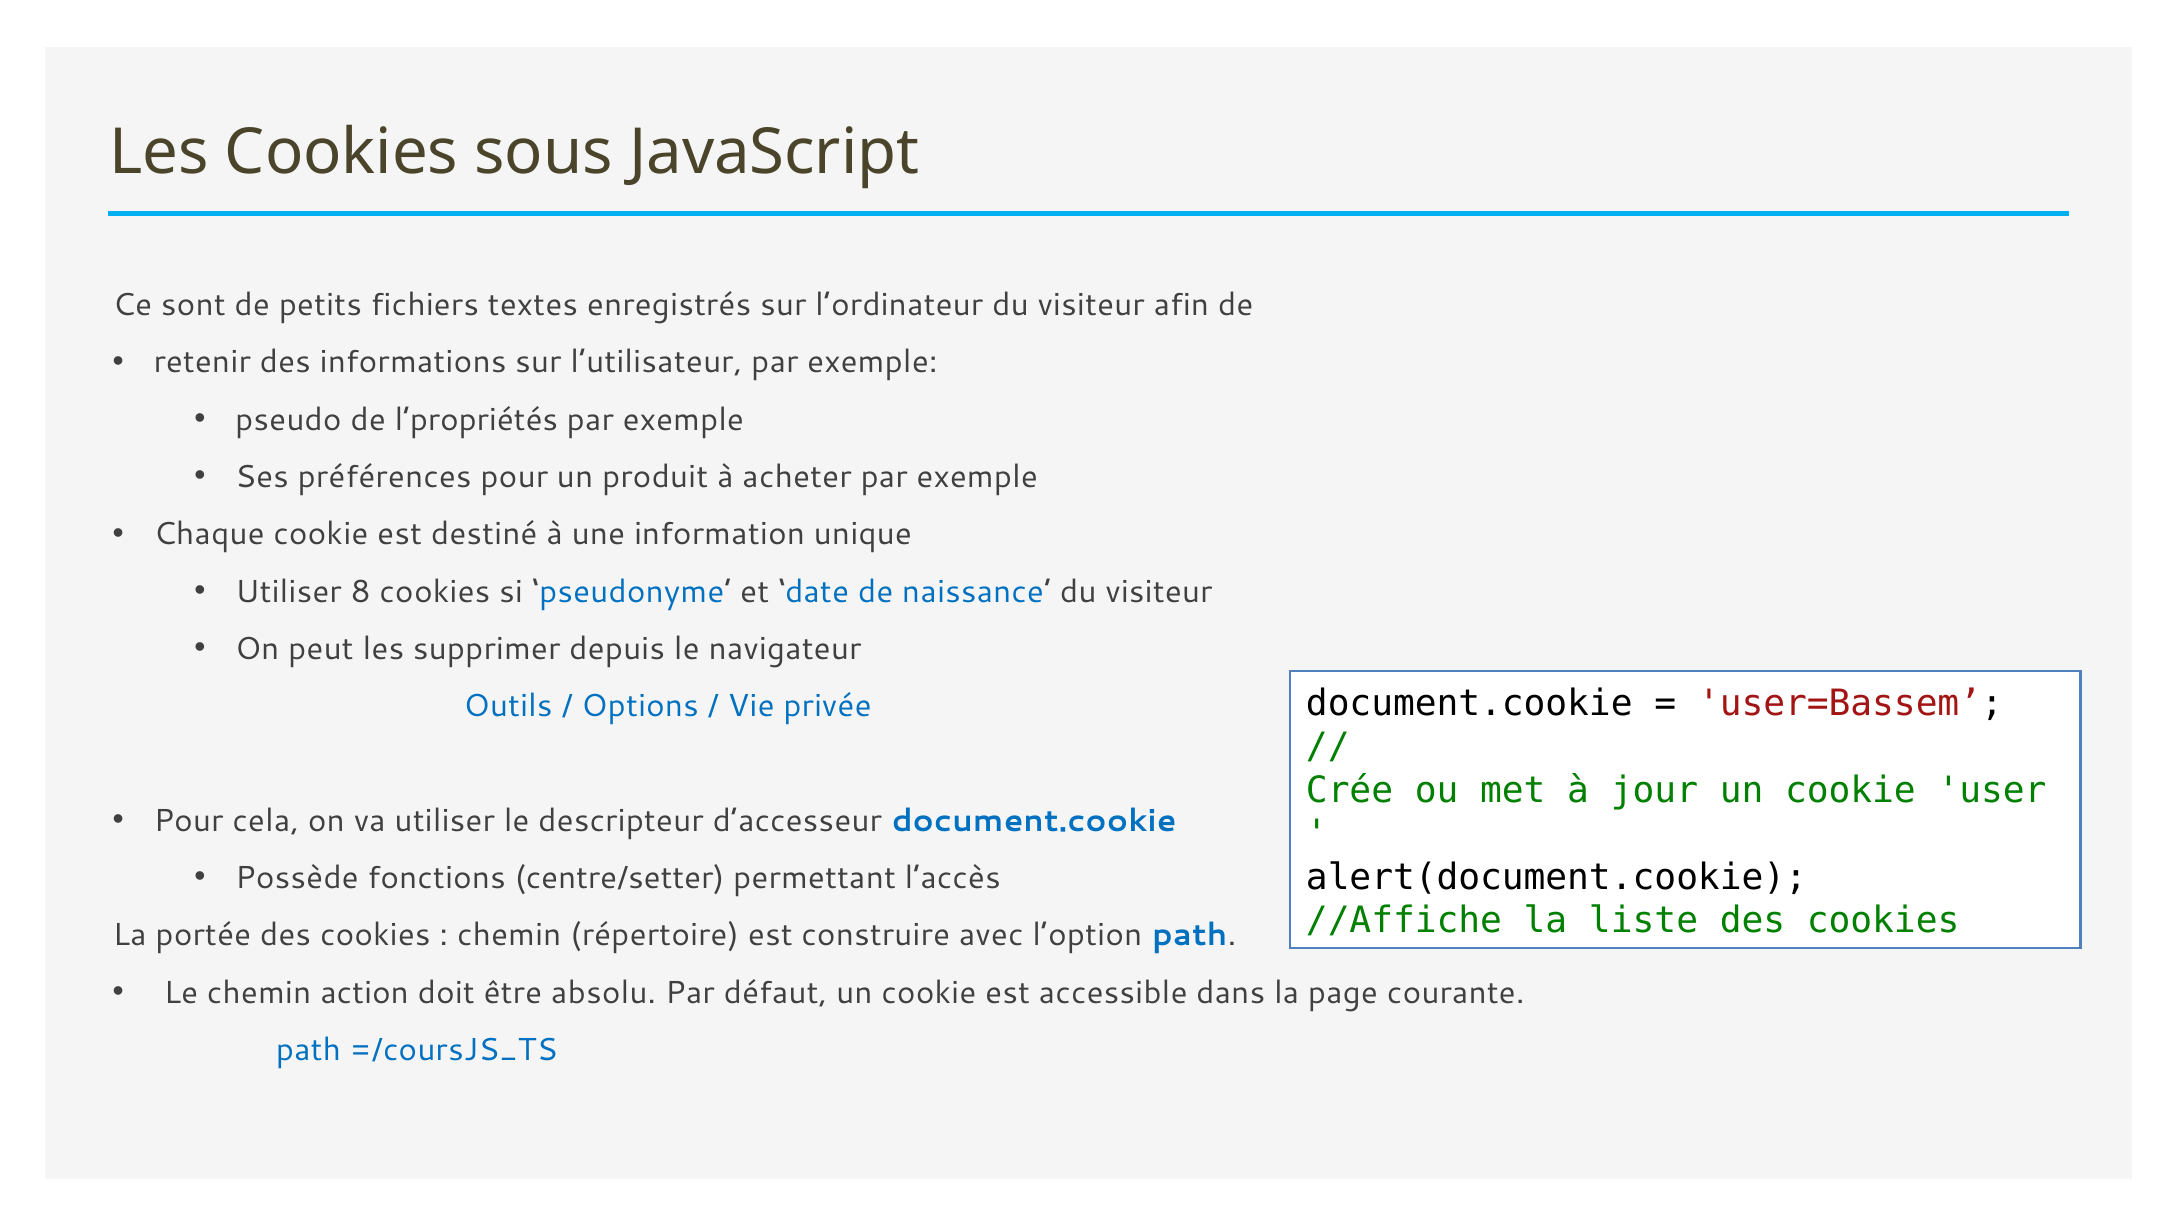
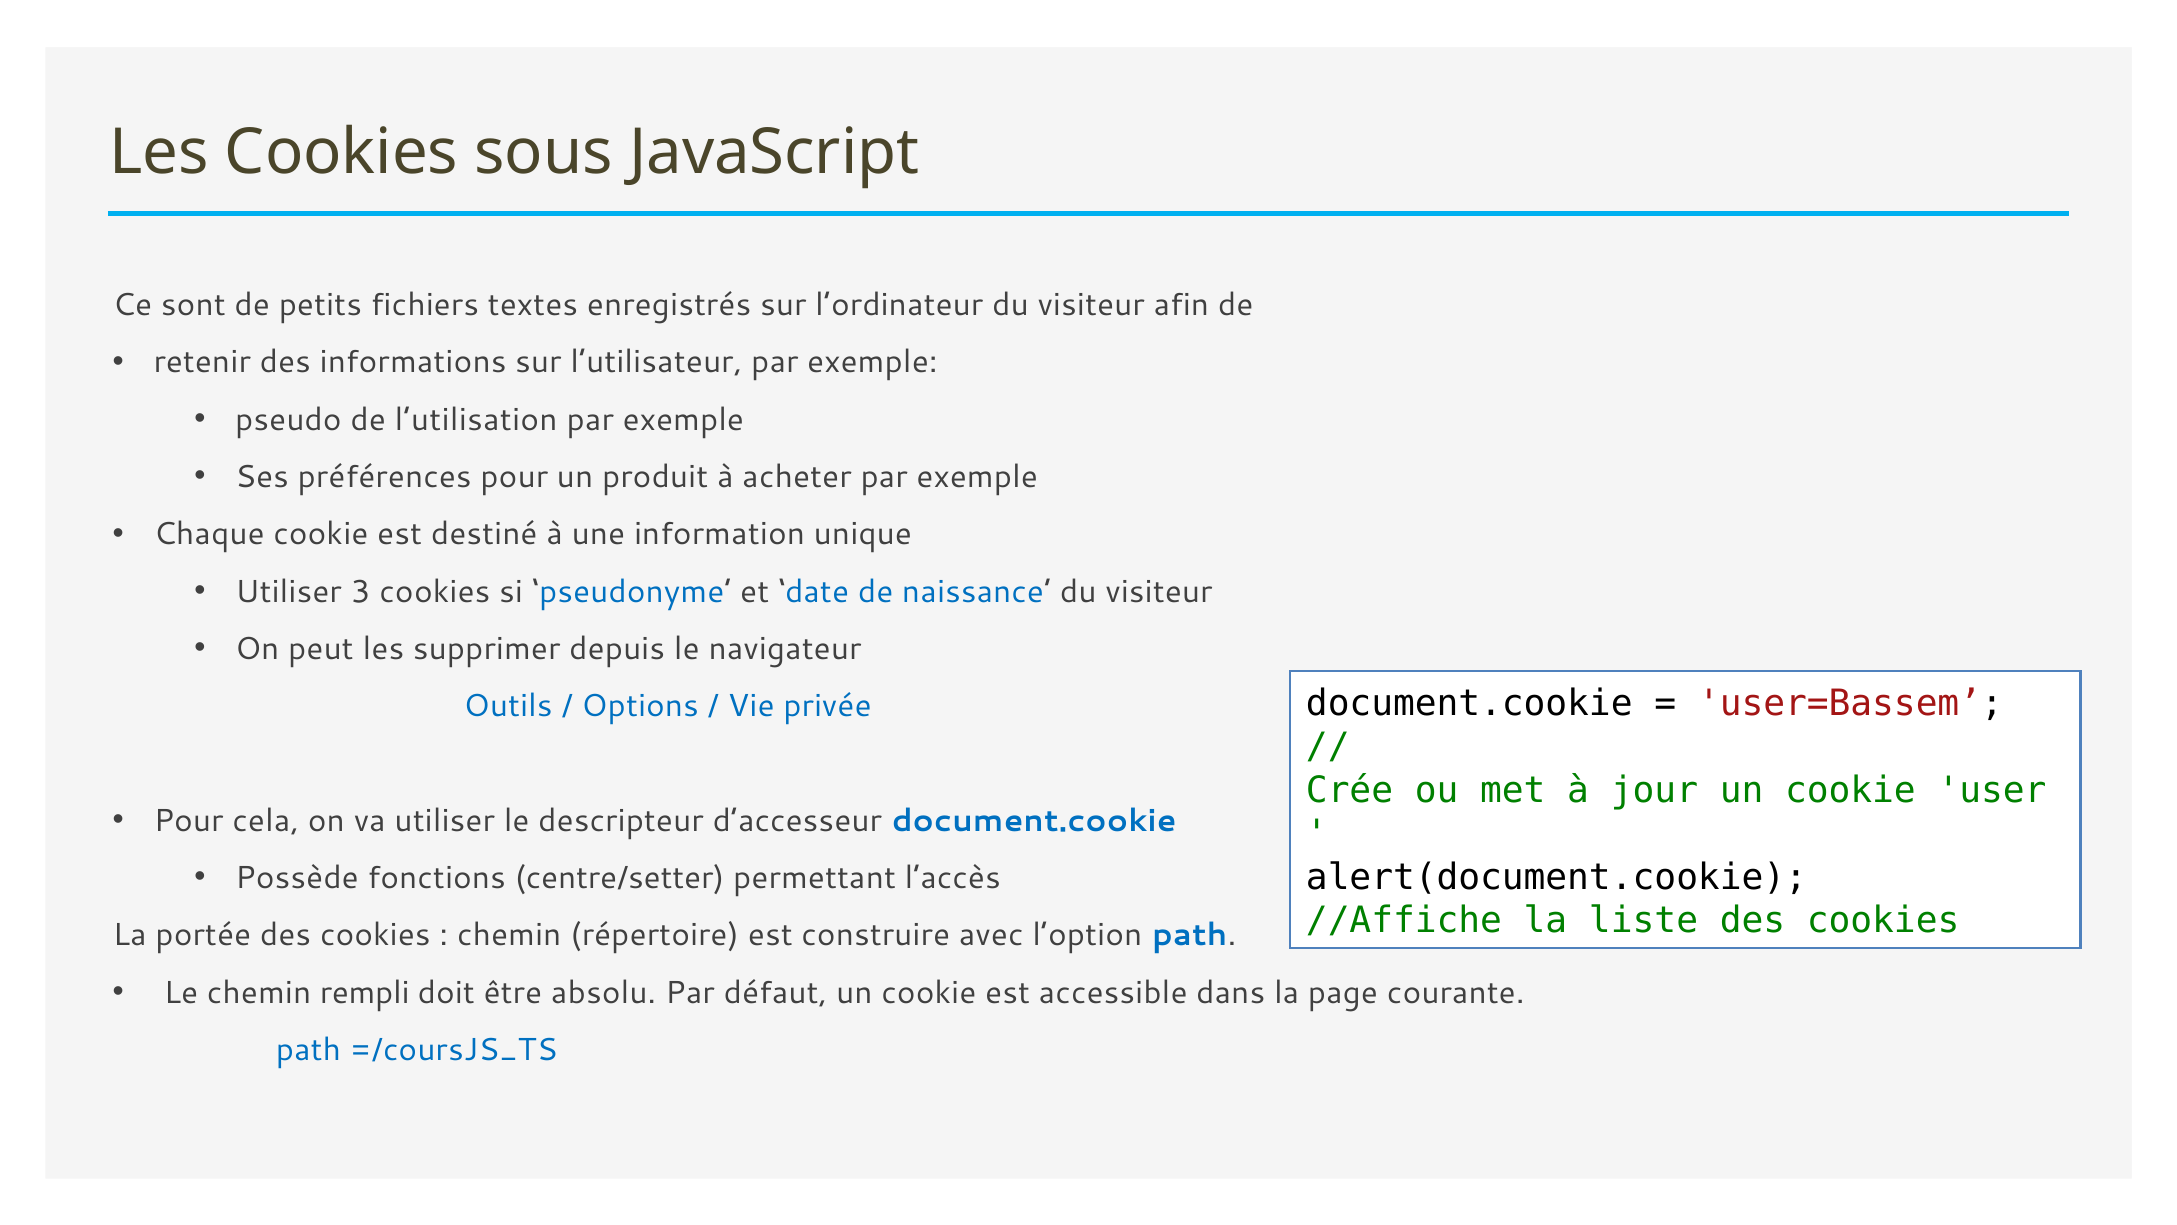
l’propriétés: l’propriétés -> l’utilisation (476, 419)
8: 8 -> 3 (361, 591)
action: action -> rempli (365, 992)
